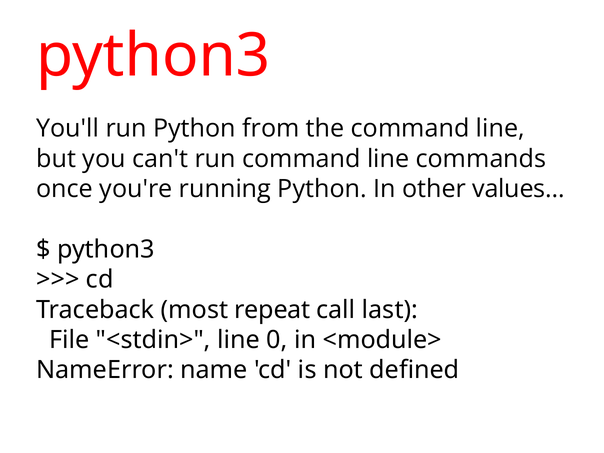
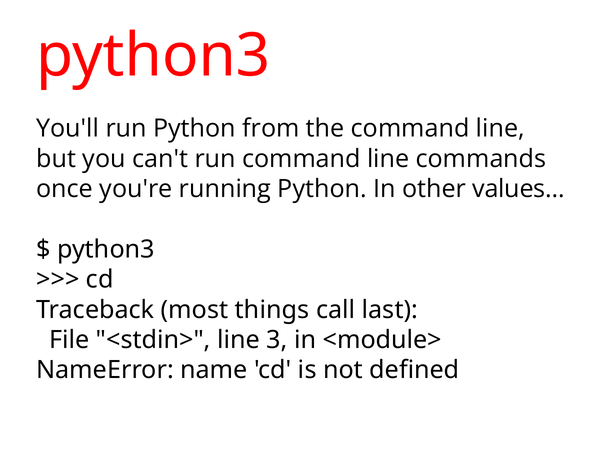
repeat: repeat -> things (272, 310)
0: 0 -> 3 (277, 340)
